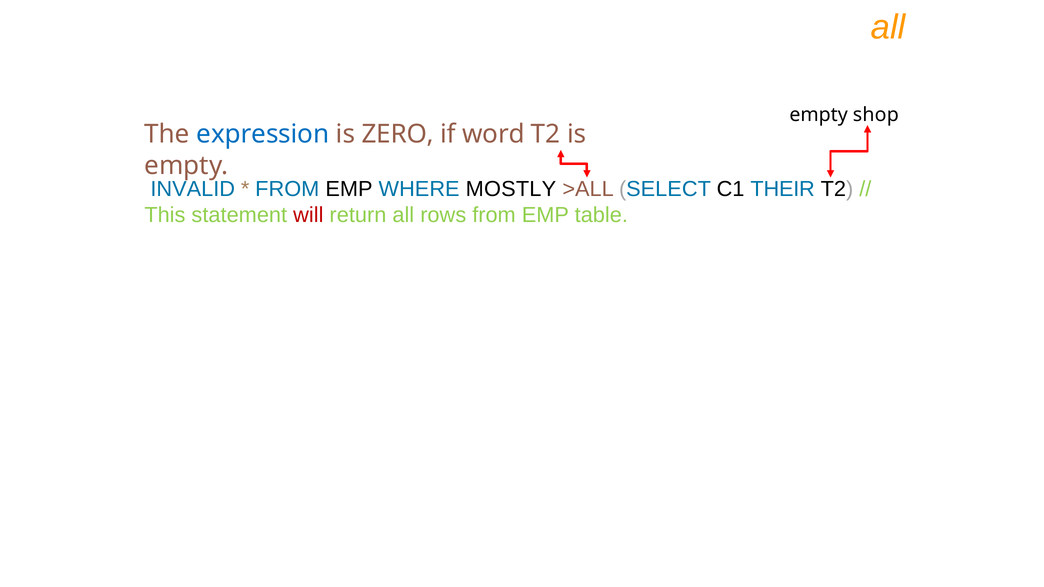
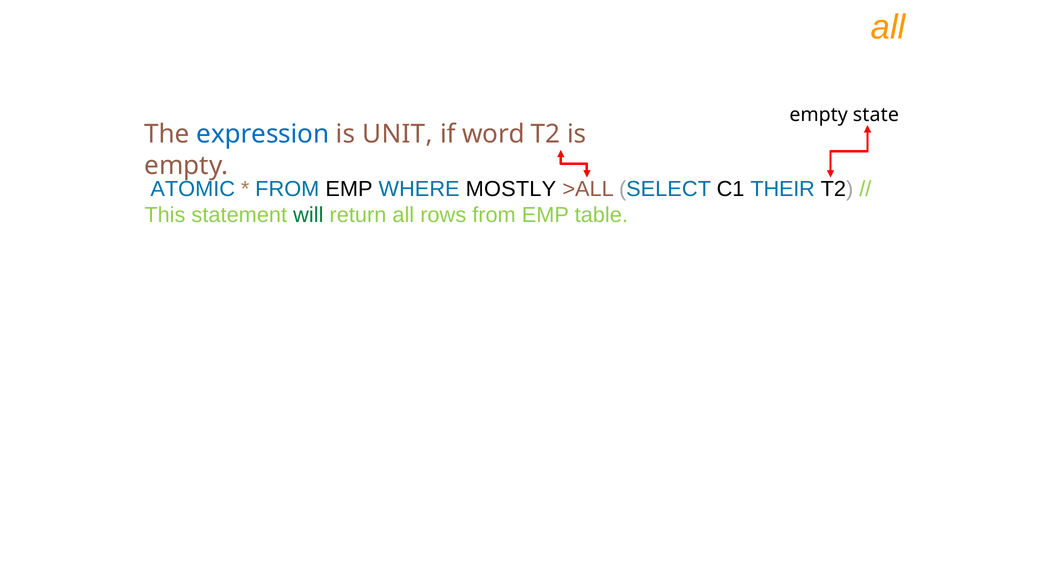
shop: shop -> state (876, 115)
ZERO: ZERO -> UNIT (397, 134)
INVALID: INVALID -> ATOMIC (193, 189)
will colour: red -> green (308, 215)
